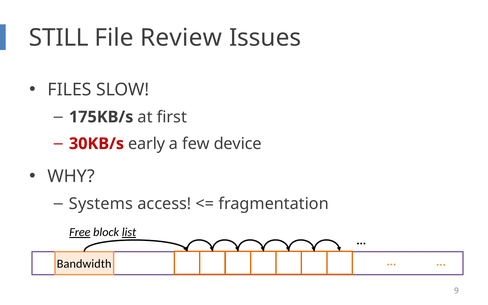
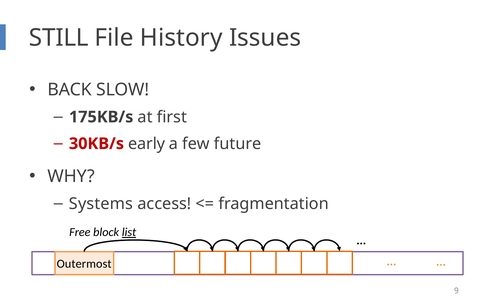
Review: Review -> History (181, 38)
FILES: FILES -> BACK (70, 90)
device: device -> future (238, 144)
Free underline: present -> none (80, 232)
Bandwidth: Bandwidth -> Outermost (84, 264)
